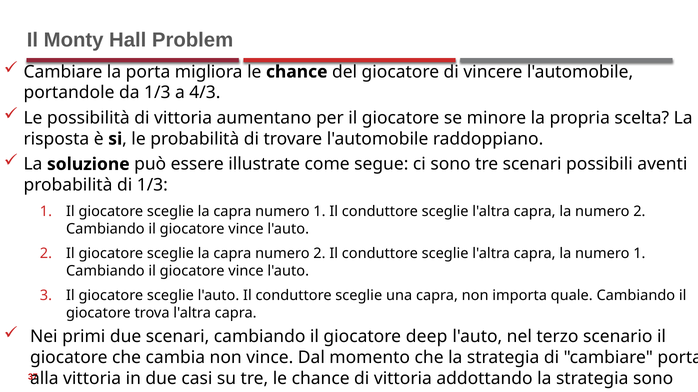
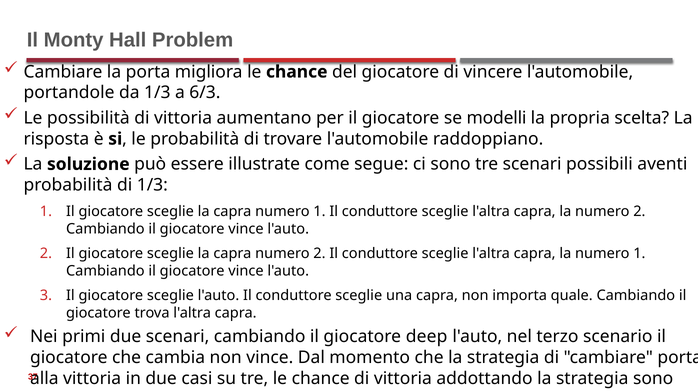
4/3: 4/3 -> 6/3 (205, 93)
minore: minore -> modelli (496, 118)
